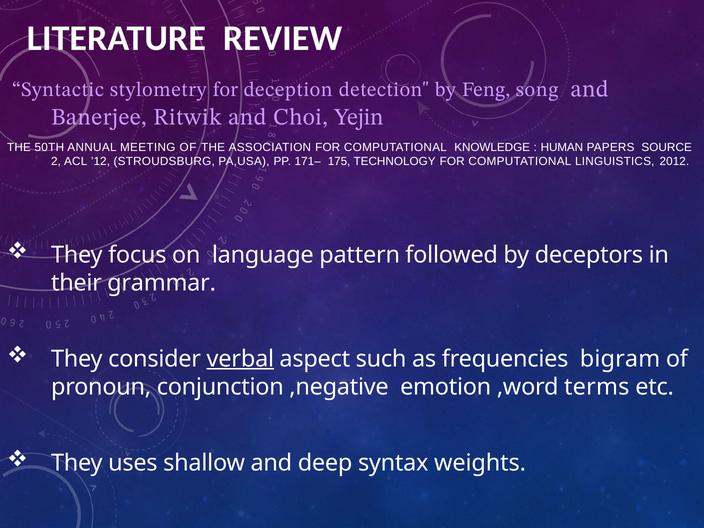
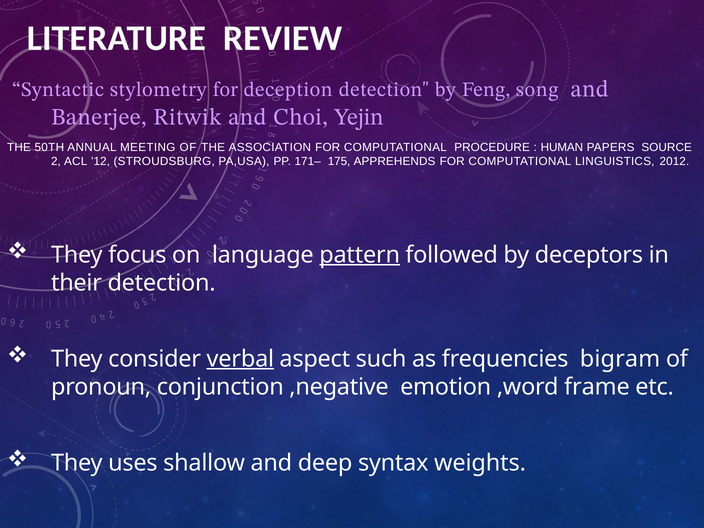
KNOWLEDGE: KNOWLEDGE -> PROCEDURE (492, 147)
TECHNOLOGY: TECHNOLOGY -> APPREHENDS (395, 161)
pattern underline: none -> present (360, 255)
their grammar: grammar -> detection (162, 283)
terms: terms -> frame (597, 387)
